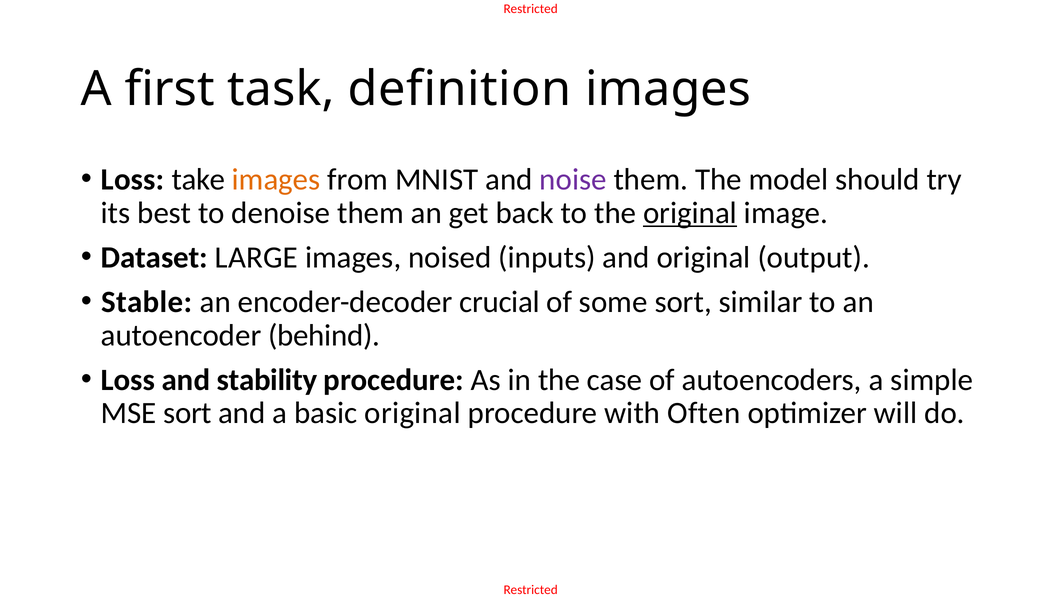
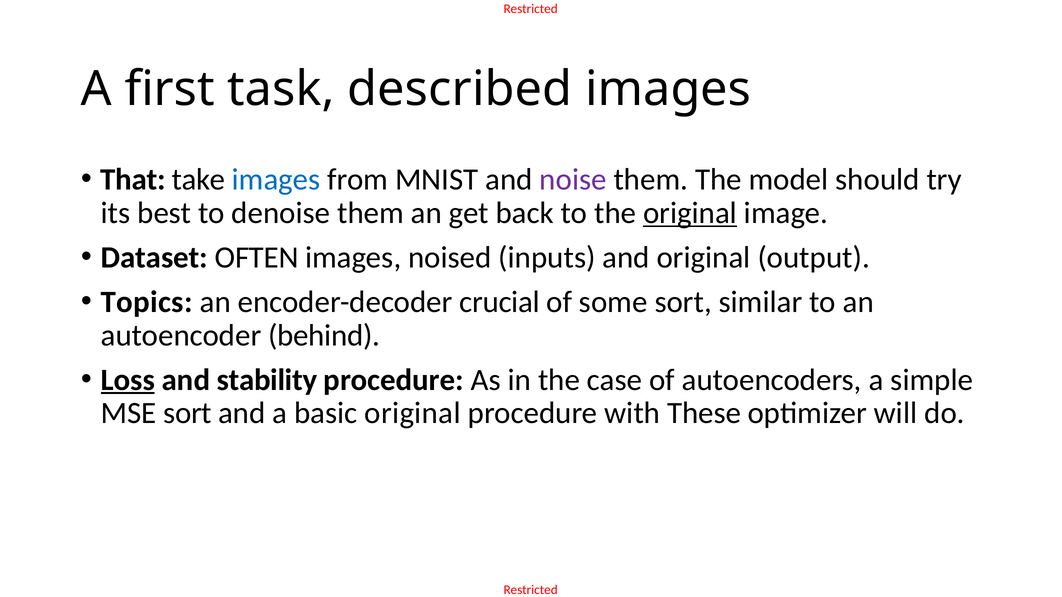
definition: definition -> described (460, 89)
Loss: Loss -> That (133, 180)
images colour: orange -> blue (276, 180)
LARGE: LARGE -> OFTEN (257, 258)
Stable: Stable -> Topics (147, 302)
Loss underline: none -> present (128, 380)
Often: Often -> These (704, 414)
